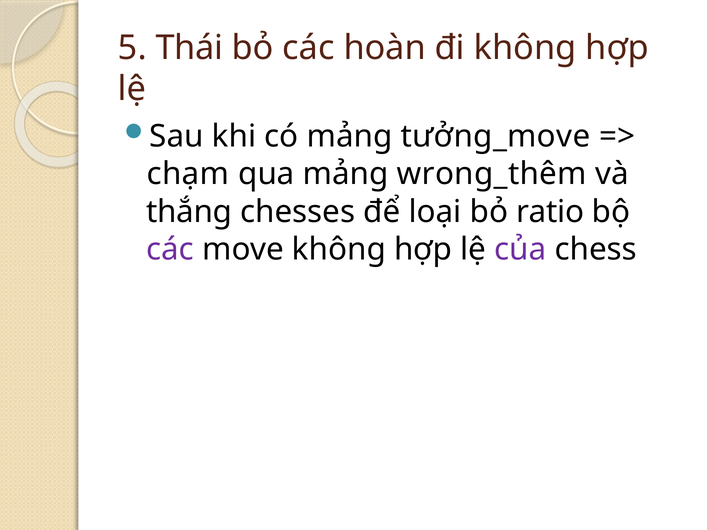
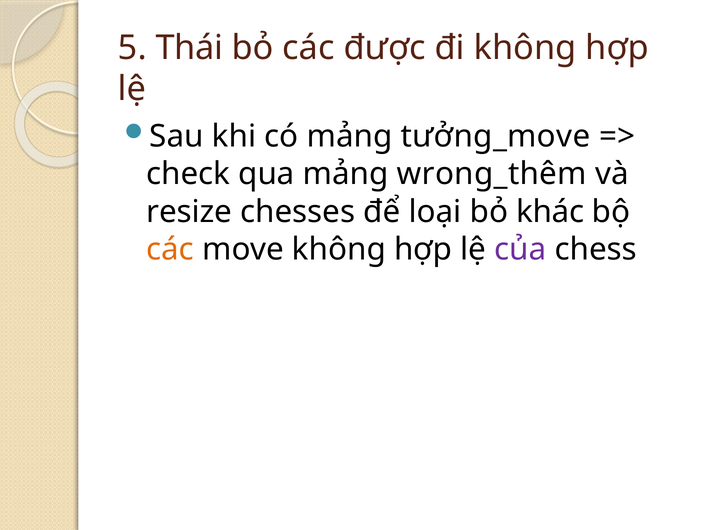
hoàn: hoàn -> được (385, 48)
chạm: chạm -> check (188, 174)
thắng: thắng -> resize (189, 212)
ratio: ratio -> khác (550, 212)
các colour: purple -> orange (170, 250)
